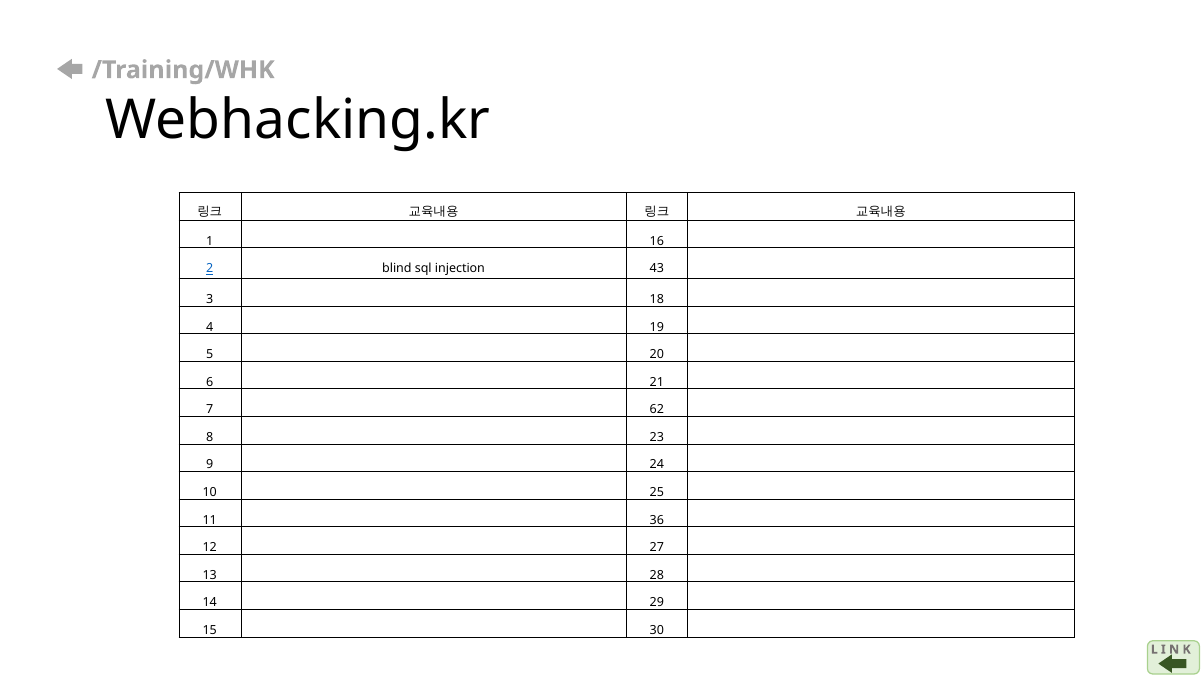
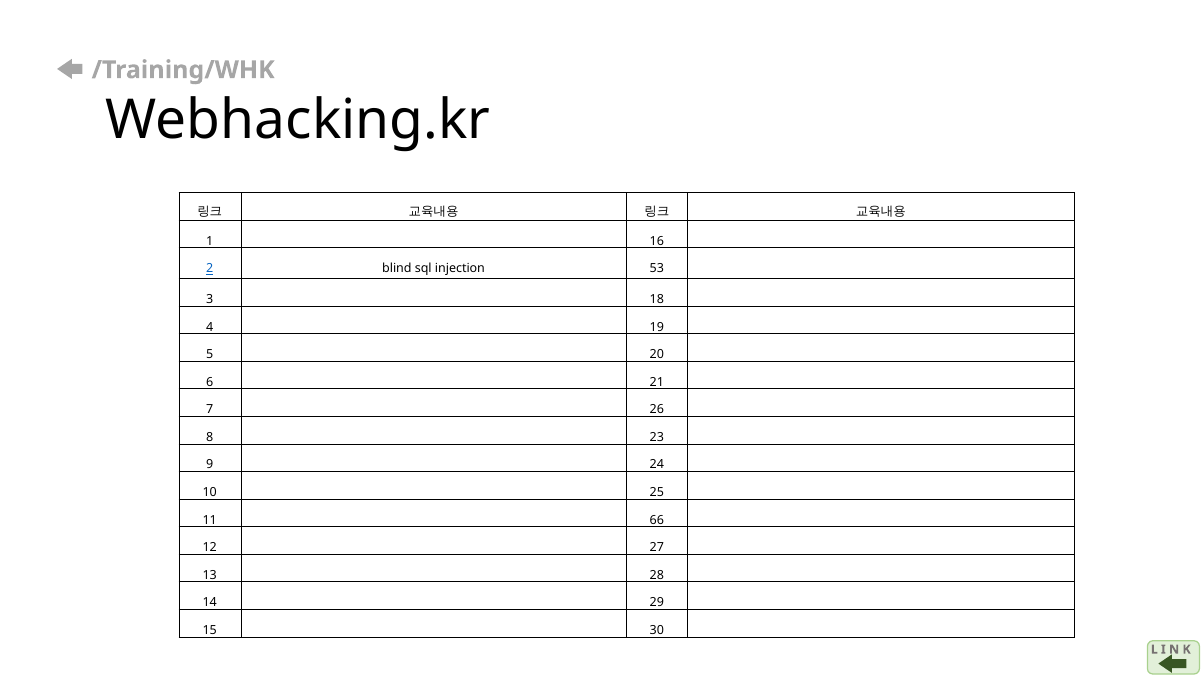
43: 43 -> 53 (657, 269)
62: 62 -> 26 (657, 409)
36: 36 -> 66 (657, 520)
